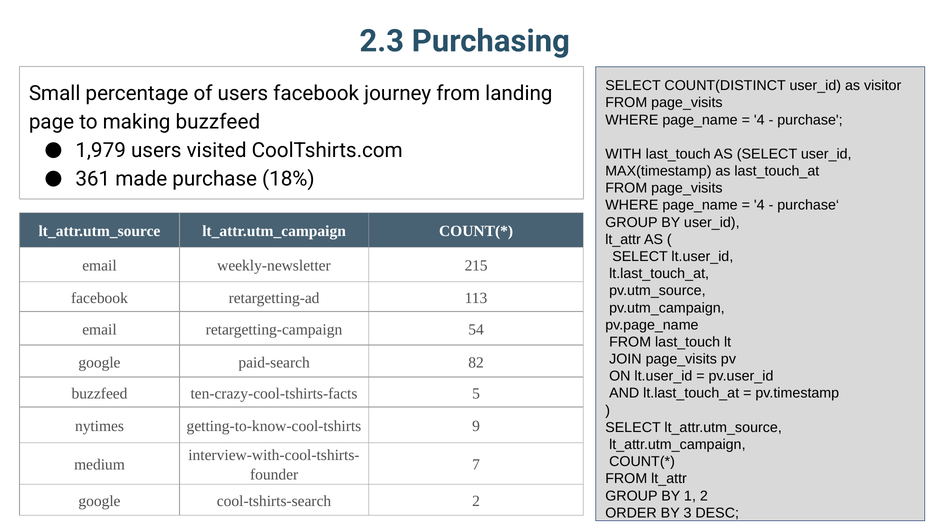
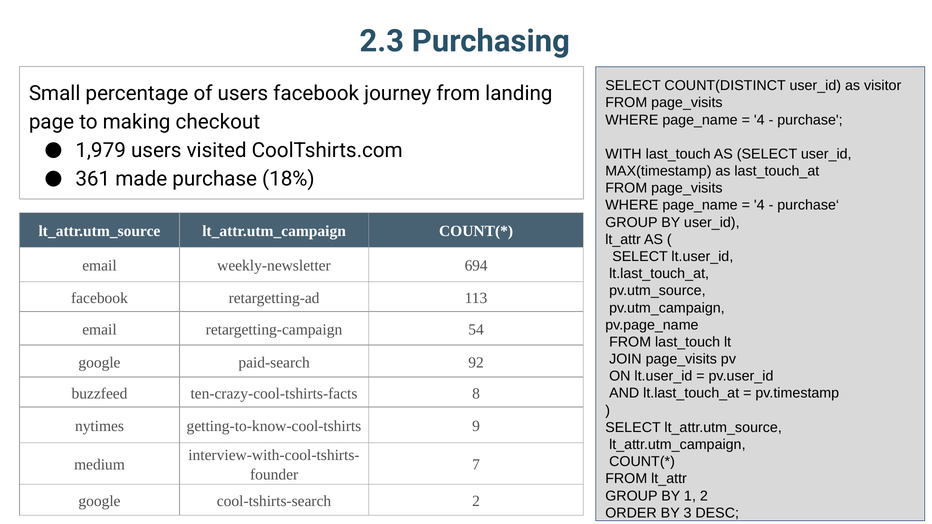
making buzzfeed: buzzfeed -> checkout (218, 122)
215: 215 -> 694 (476, 266)
82: 82 -> 92 (476, 363)
5: 5 -> 8 (476, 394)
